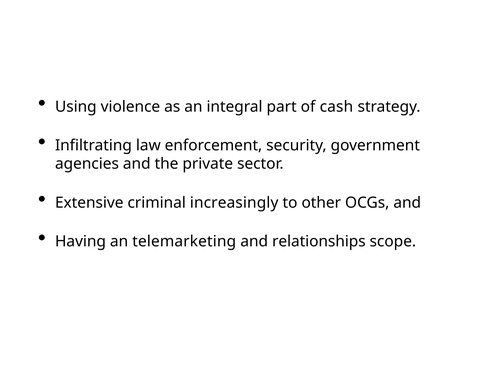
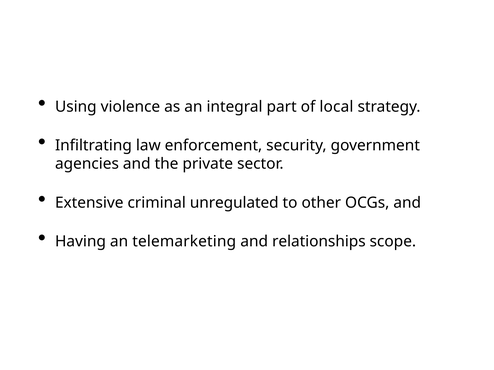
cash: cash -> local (336, 107)
increasingly: increasingly -> unregulated (234, 203)
